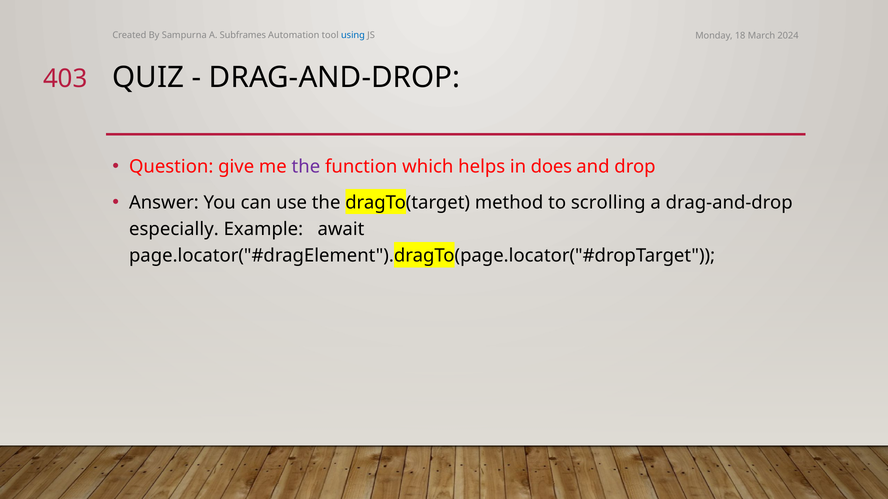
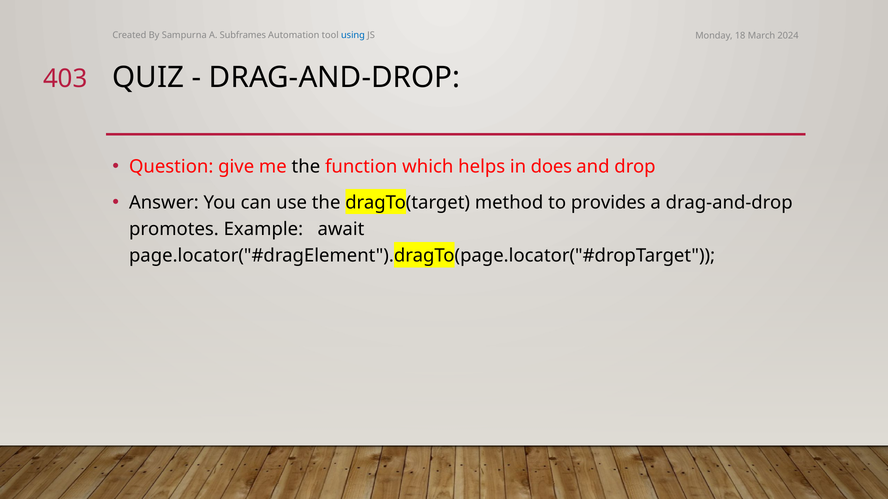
the colour: purple -> black (306, 167)
scrolling: scrolling -> provides (608, 203)
especially: especially -> promotes (174, 230)
